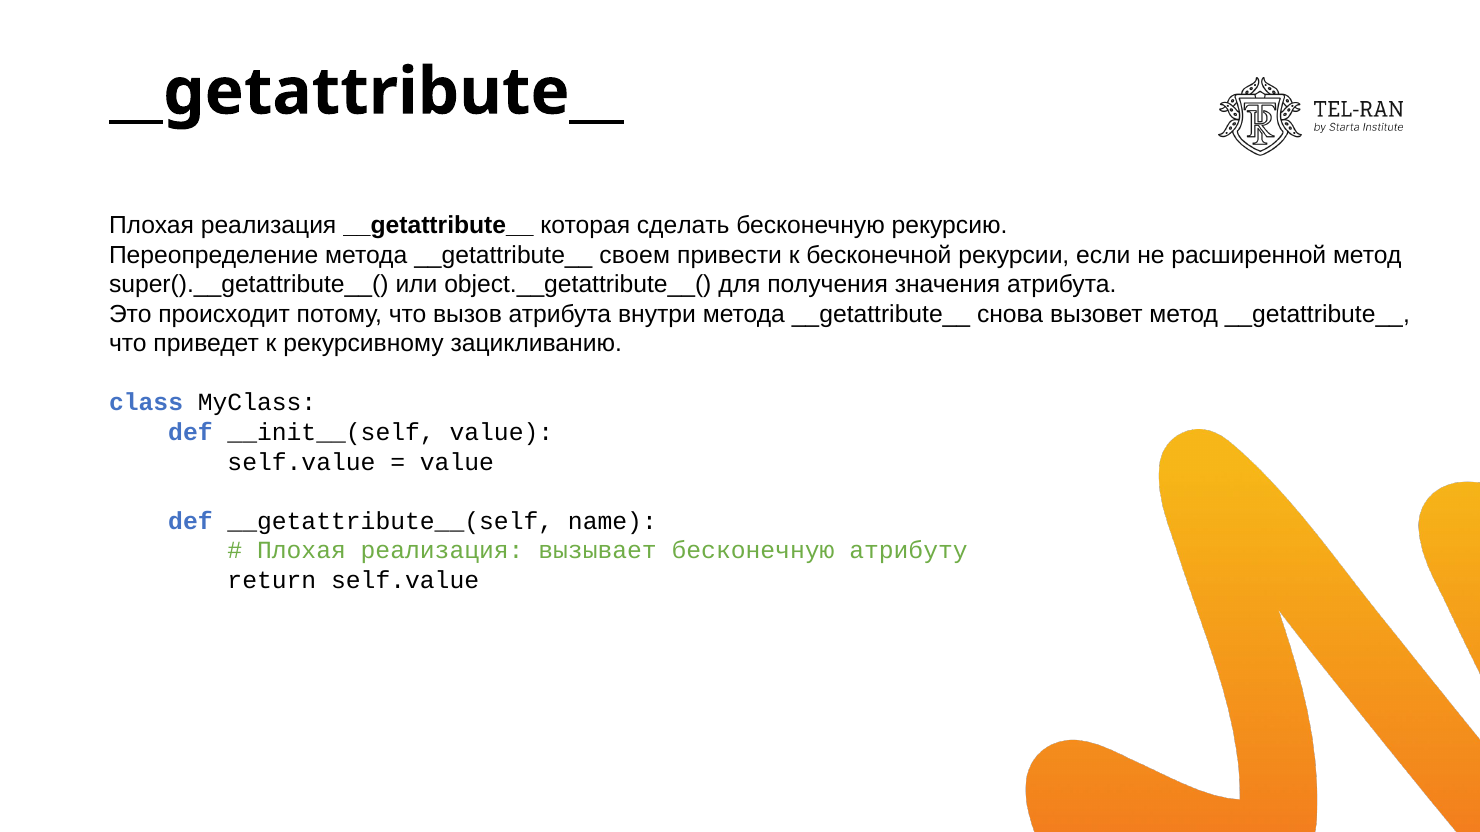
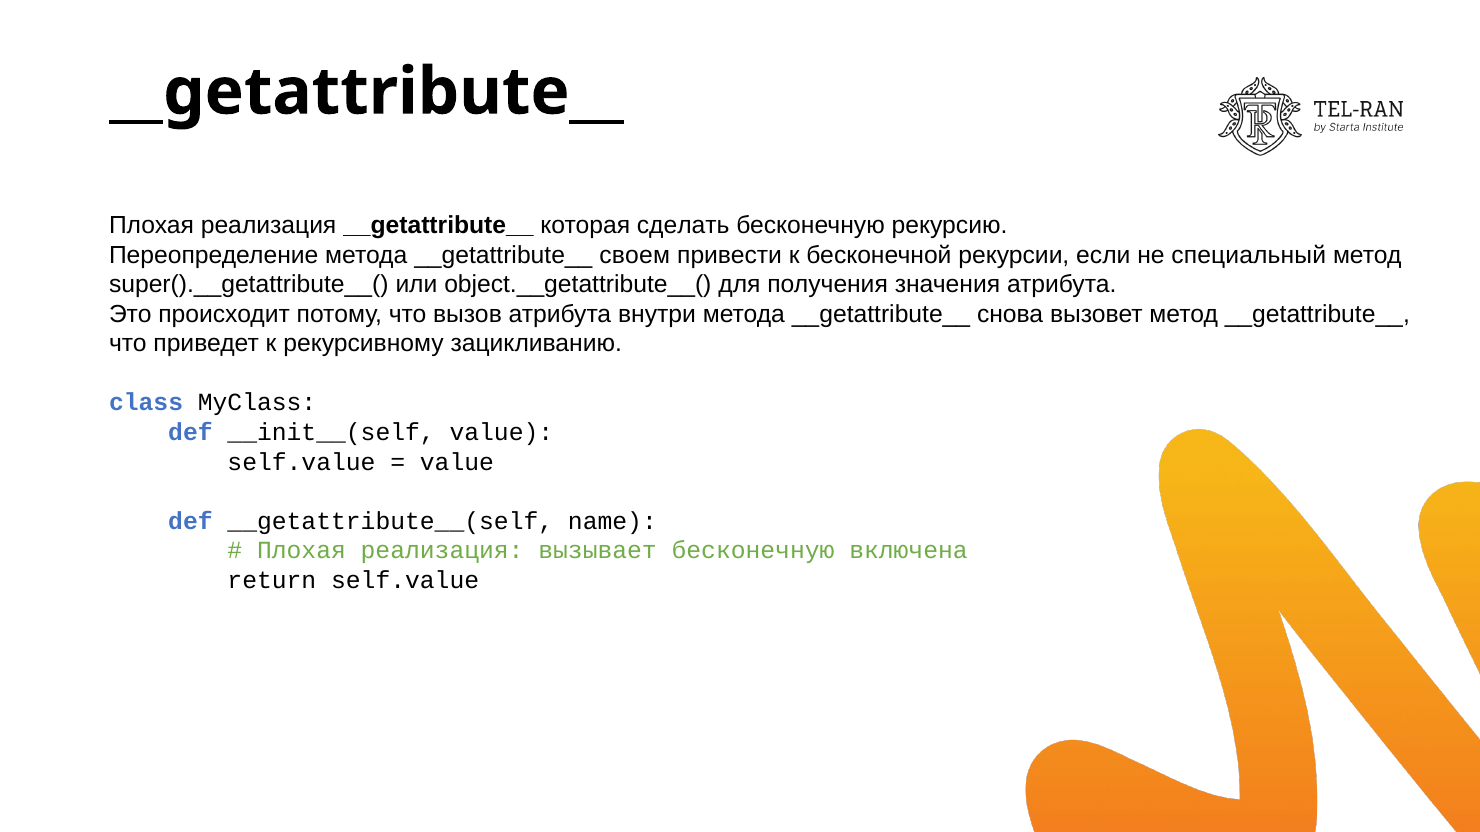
расширенной: расширенной -> специальный (1249, 255)
атрибуту: атрибуту -> включена (908, 551)
